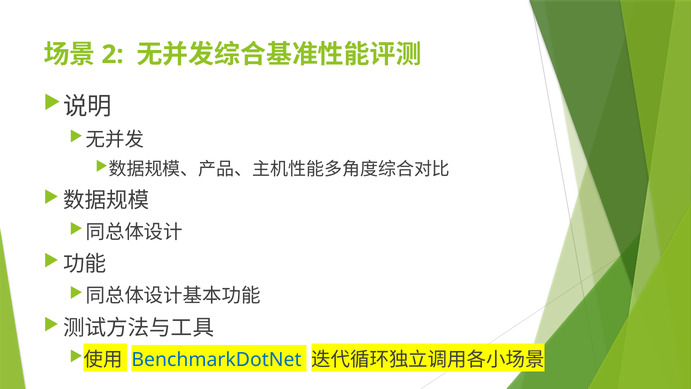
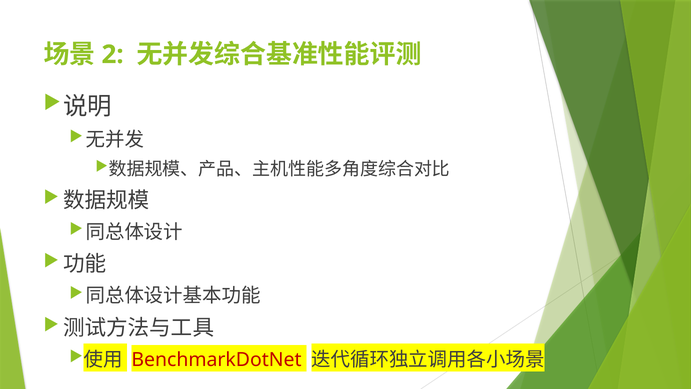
BenchmarkDotNet colour: blue -> red (217, 359)
